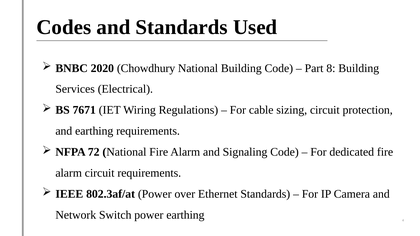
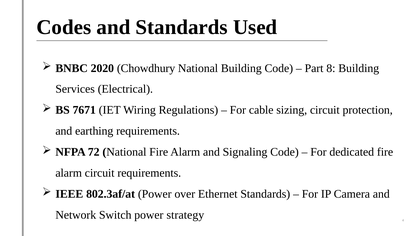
power earthing: earthing -> strategy (185, 215)
